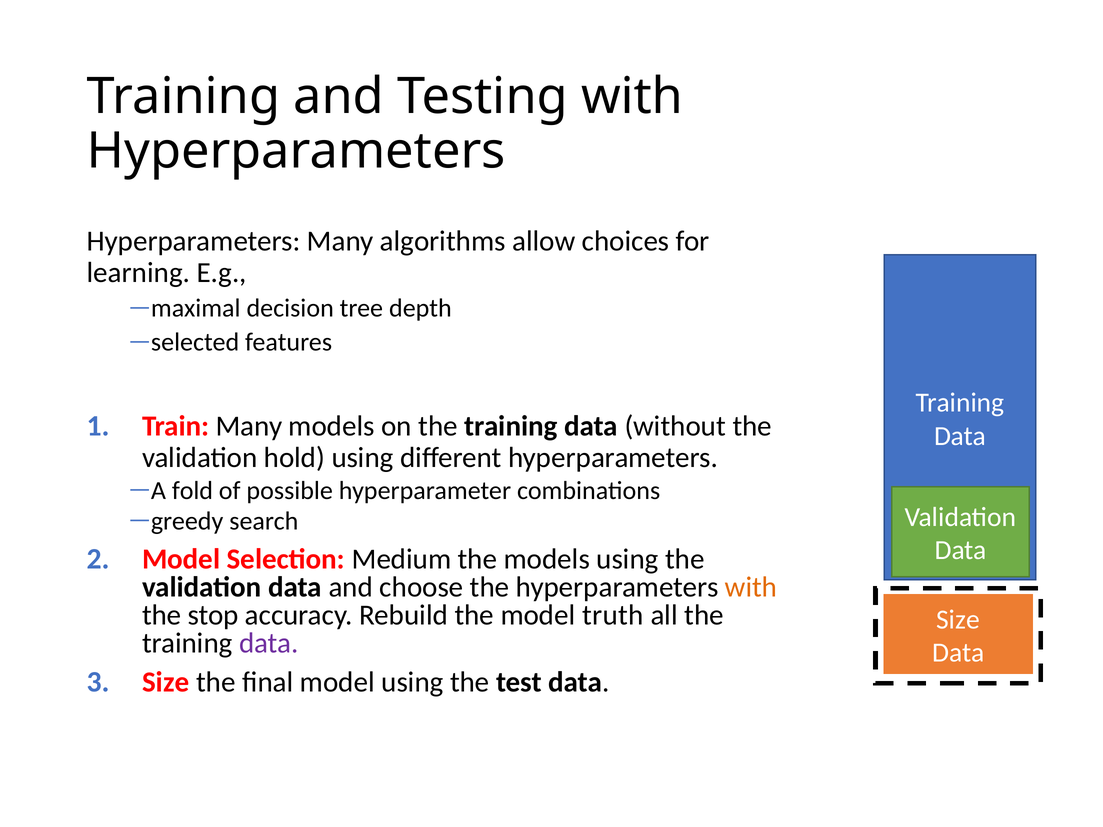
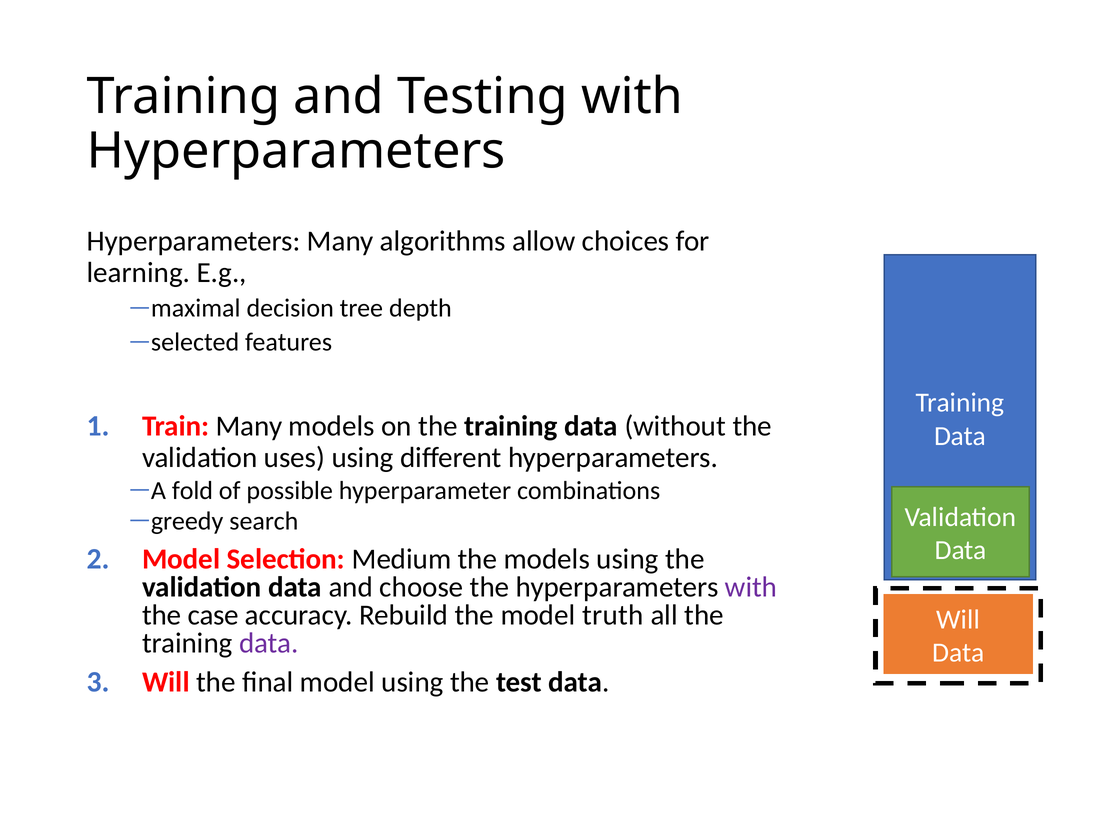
hold: hold -> uses (294, 458)
with colour: orange -> purple (751, 587)
stop: stop -> case (213, 615)
Size: Size -> Will (958, 620)
Size: Size -> Will (166, 683)
